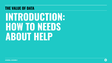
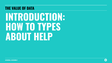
NEEDS: NEEDS -> TYPES (49, 27)
